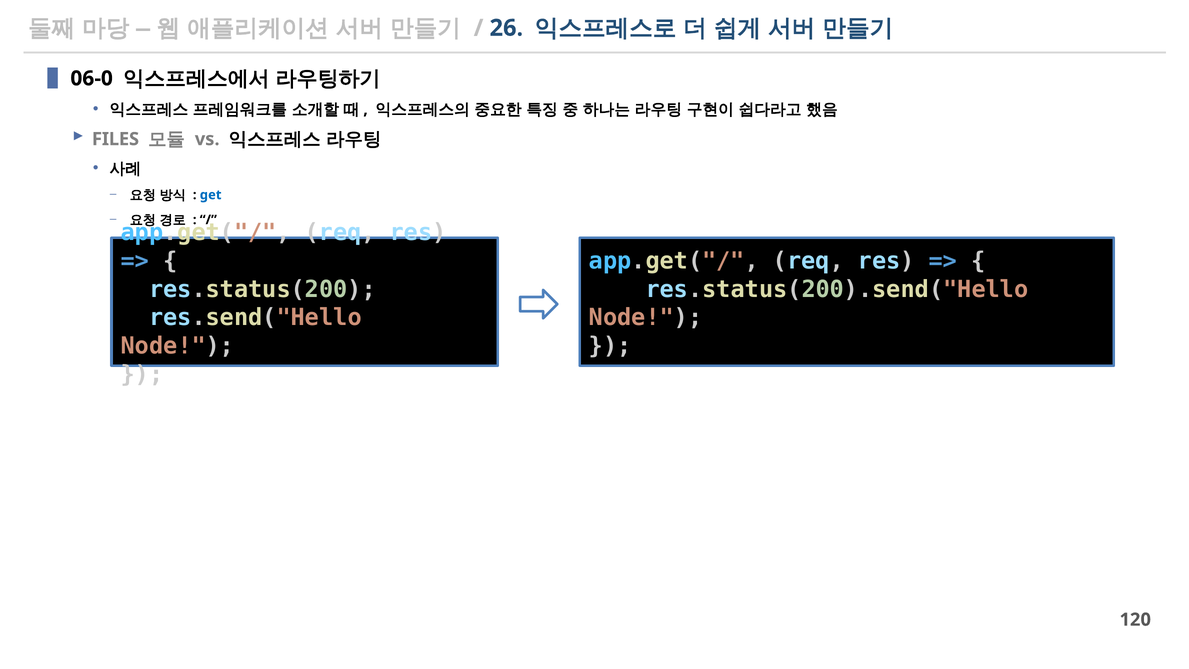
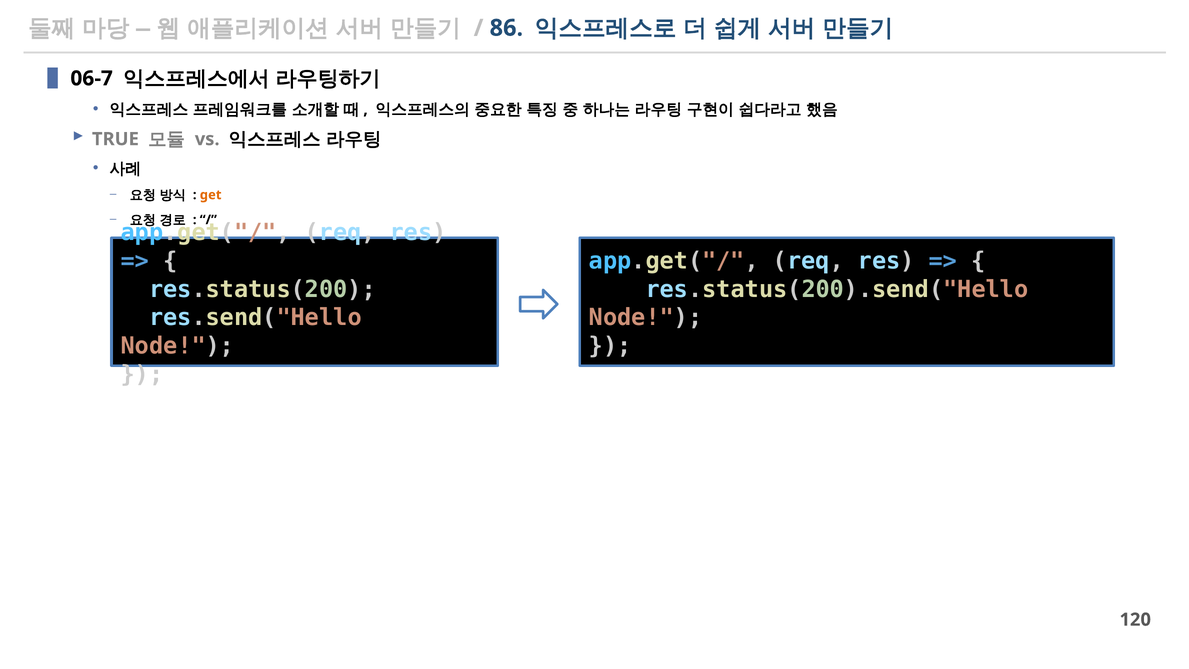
26: 26 -> 86 (506, 28)
06-0: 06-0 -> 06-7 (92, 78)
FILES: FILES -> TRUE (115, 139)
get colour: blue -> orange (211, 195)
